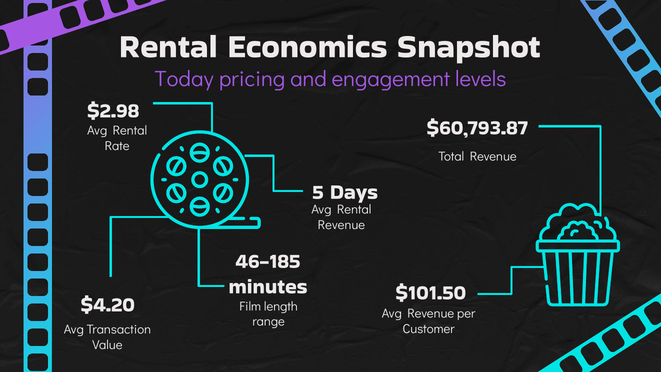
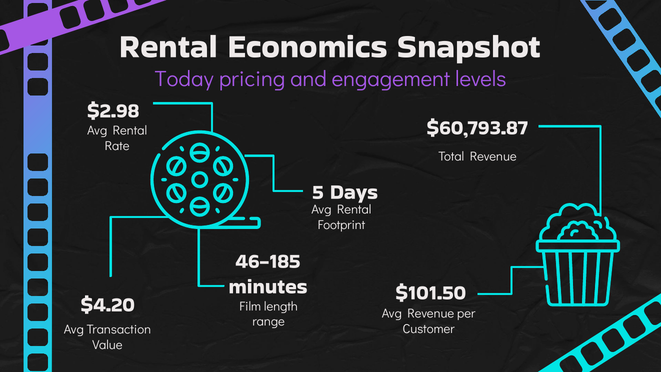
Revenue: Revenue -> Footprint (341, 225)
